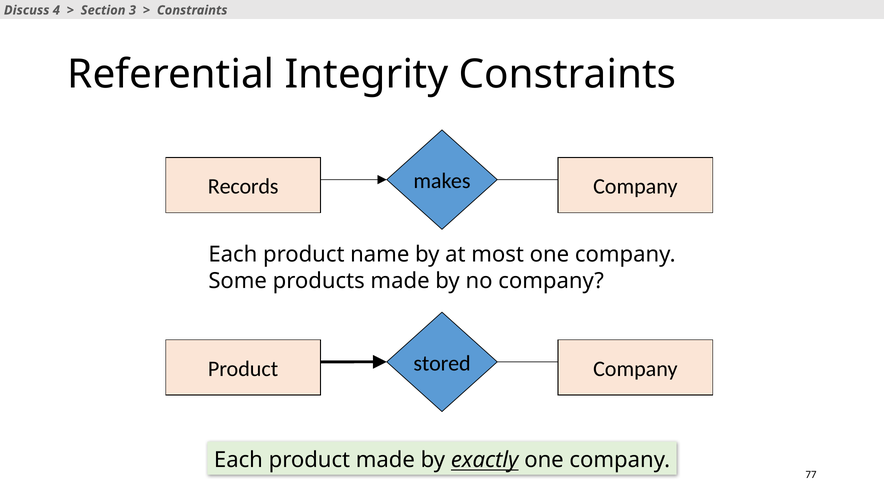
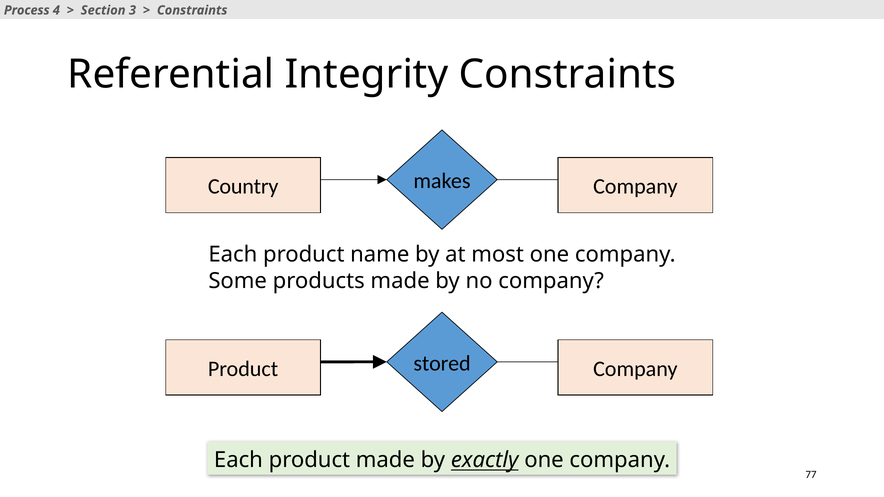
Discuss: Discuss -> Process (27, 10)
Records: Records -> Country (243, 187)
